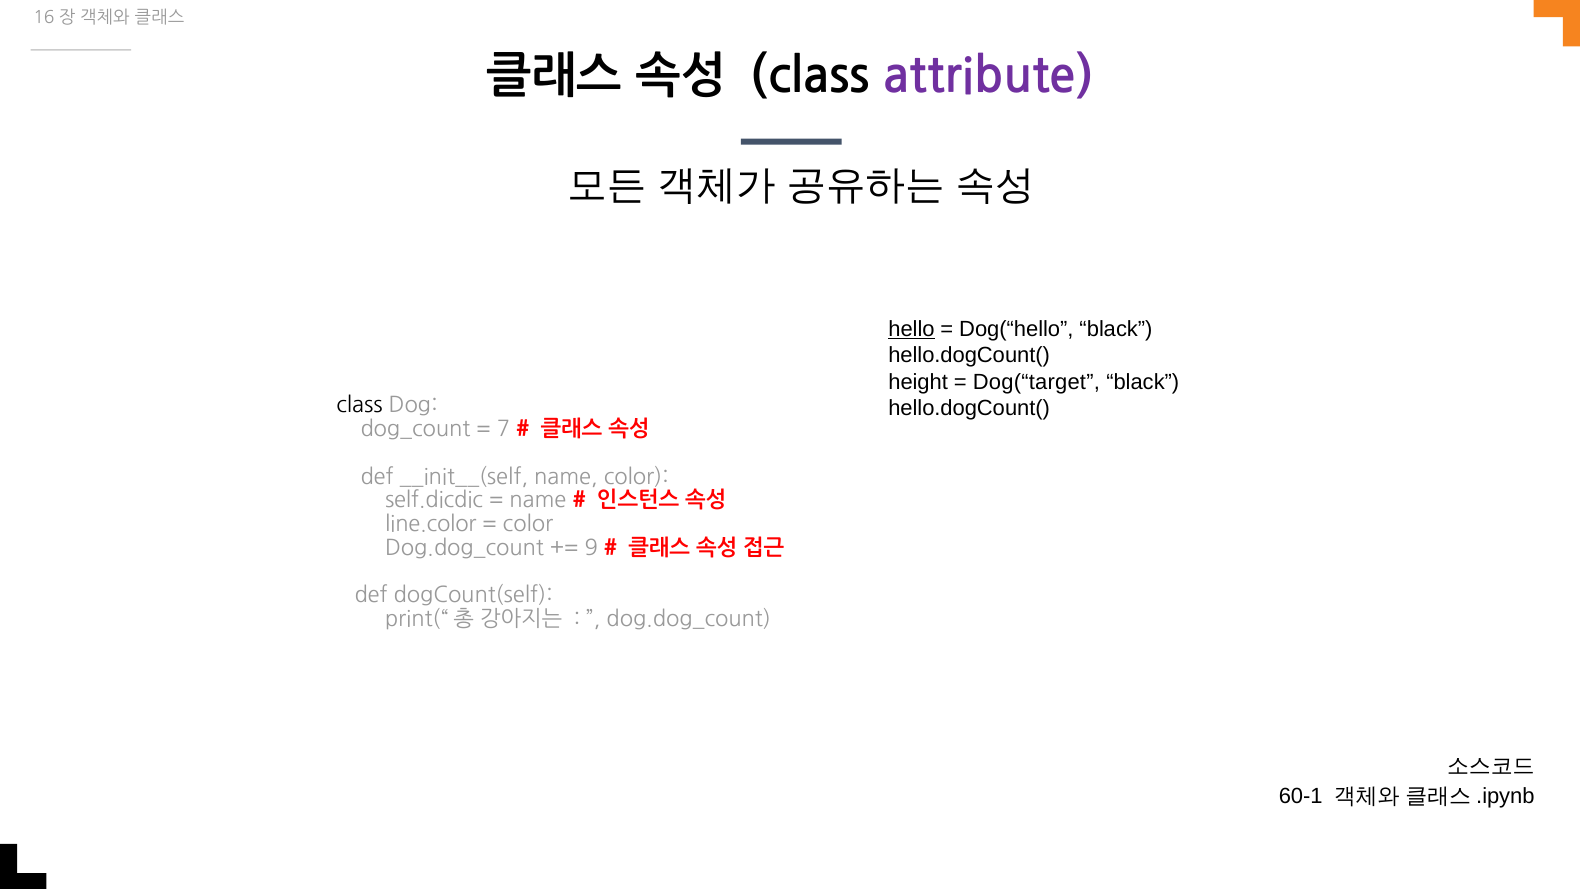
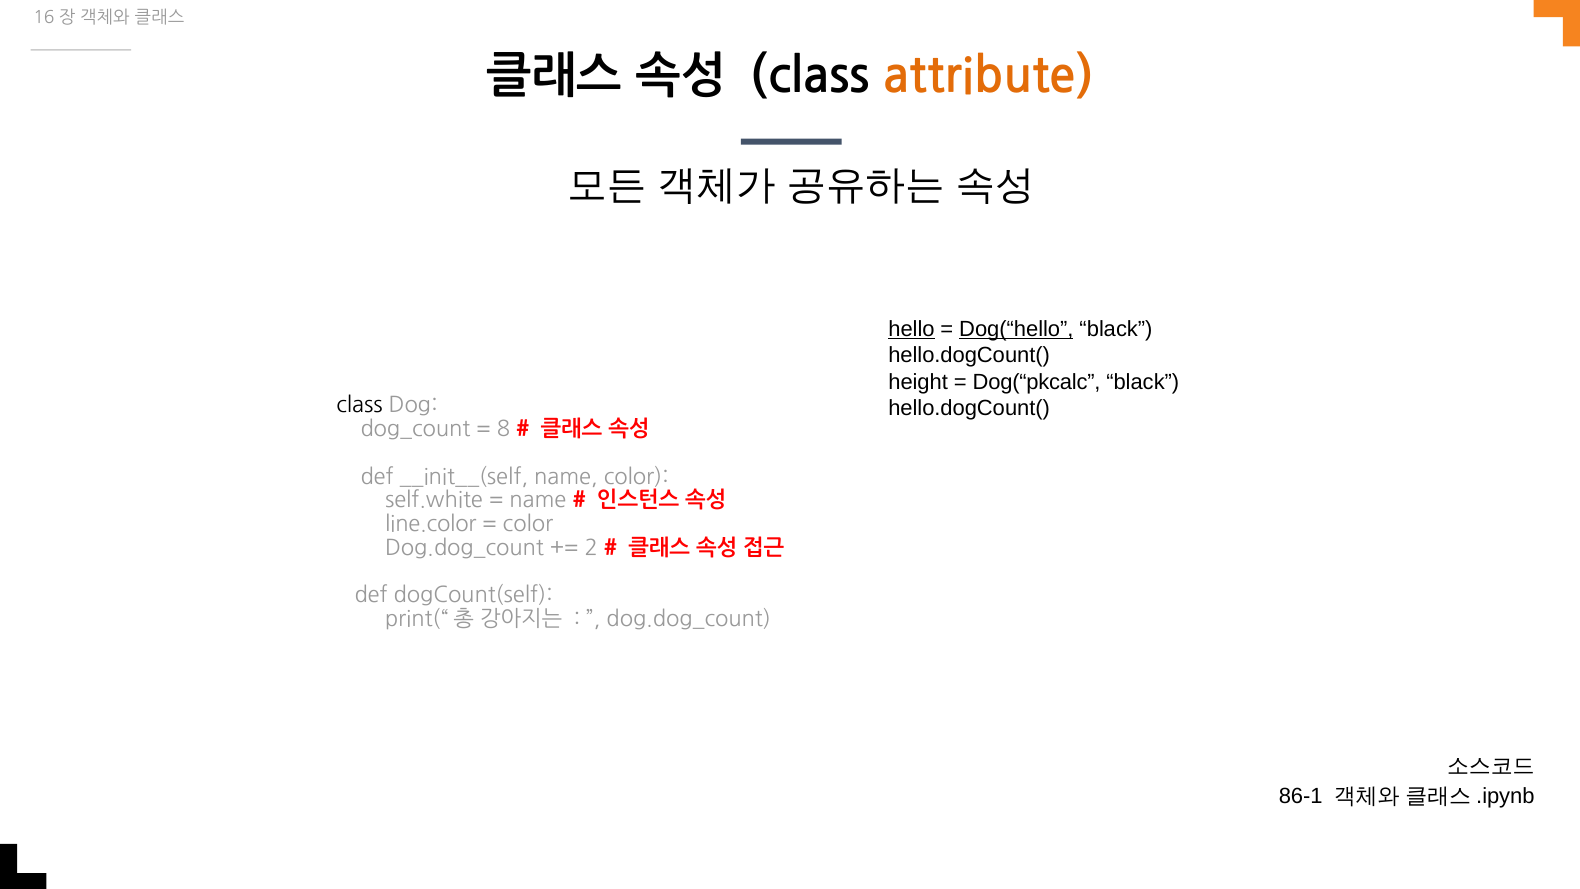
attribute colour: purple -> orange (989, 76)
Dog(“hello underline: none -> present (1016, 329)
Dog(“target: Dog(“target -> Dog(“pkcalc (1037, 382)
7: 7 -> 8 (504, 429)
self.dicdic: self.dicdic -> self.white (434, 501)
9: 9 -> 2 (591, 548)
60-1: 60-1 -> 86-1 (1301, 796)
